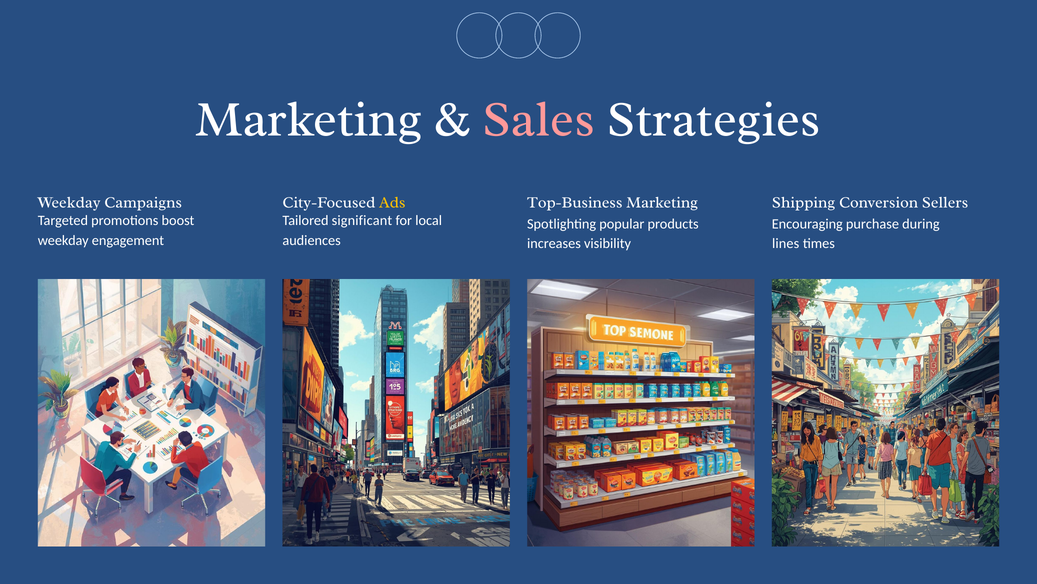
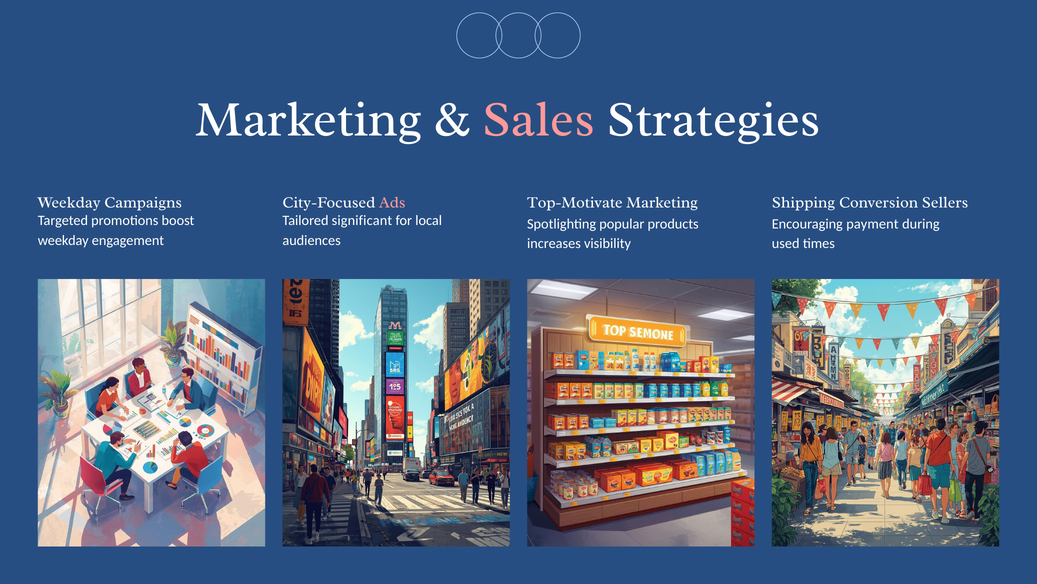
Ads colour: yellow -> pink (392, 202)
Top-Business: Top-Business -> Top-Motivate (575, 202)
purchase: purchase -> payment (872, 224)
lines: lines -> used (786, 243)
